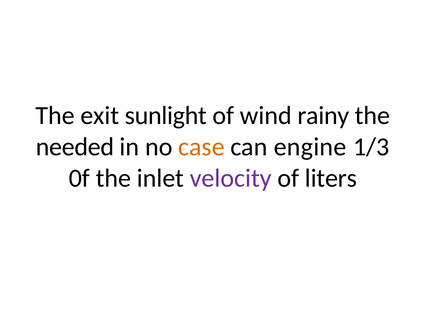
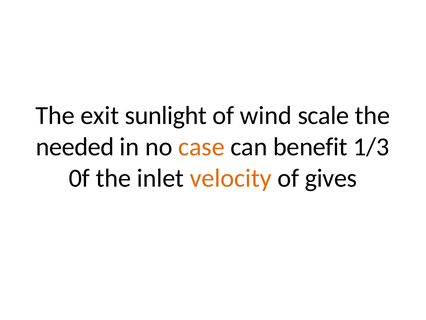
rainy: rainy -> scale (323, 115)
engine: engine -> benefit (310, 147)
velocity colour: purple -> orange (231, 178)
liters: liters -> gives (331, 178)
